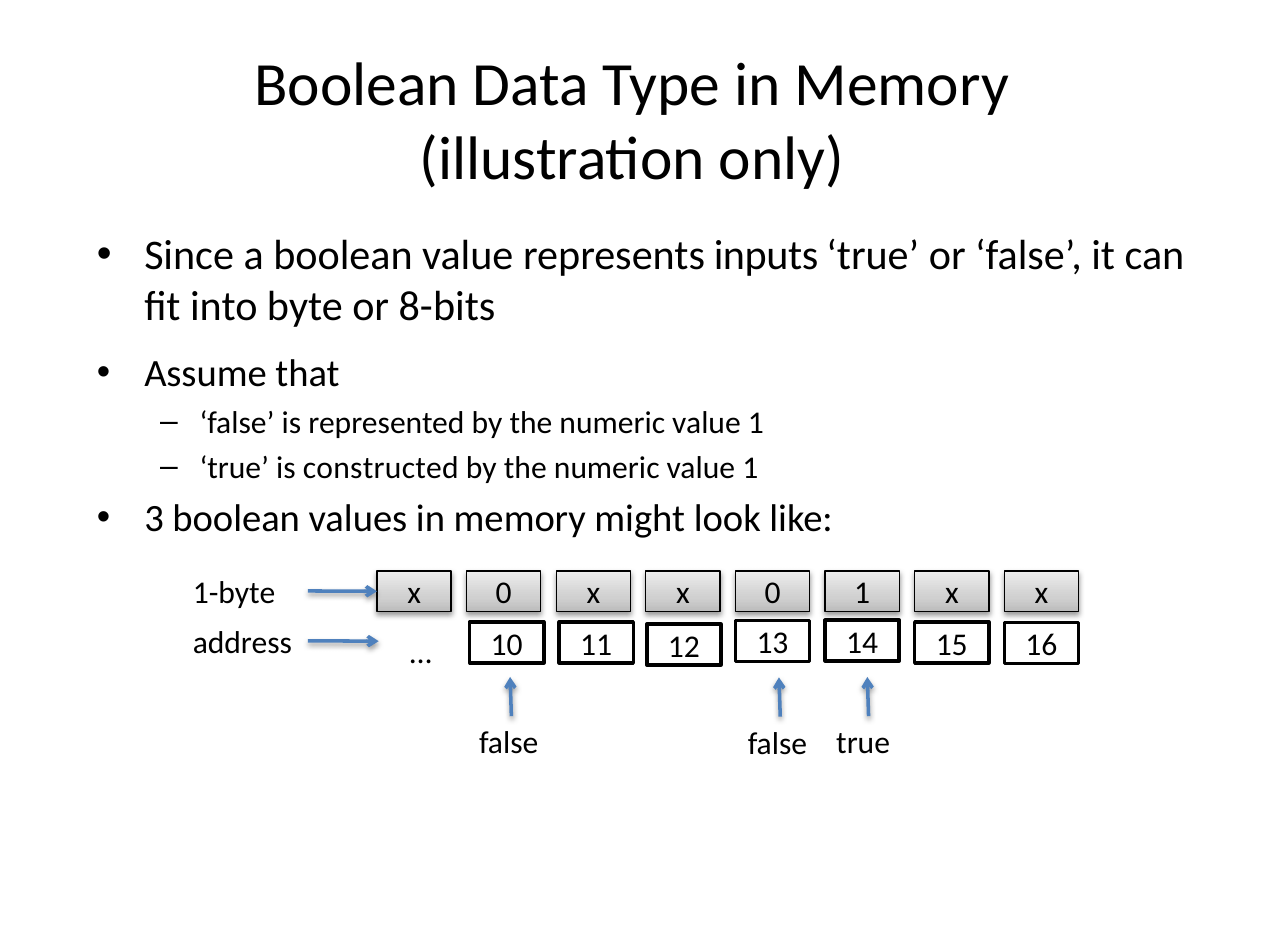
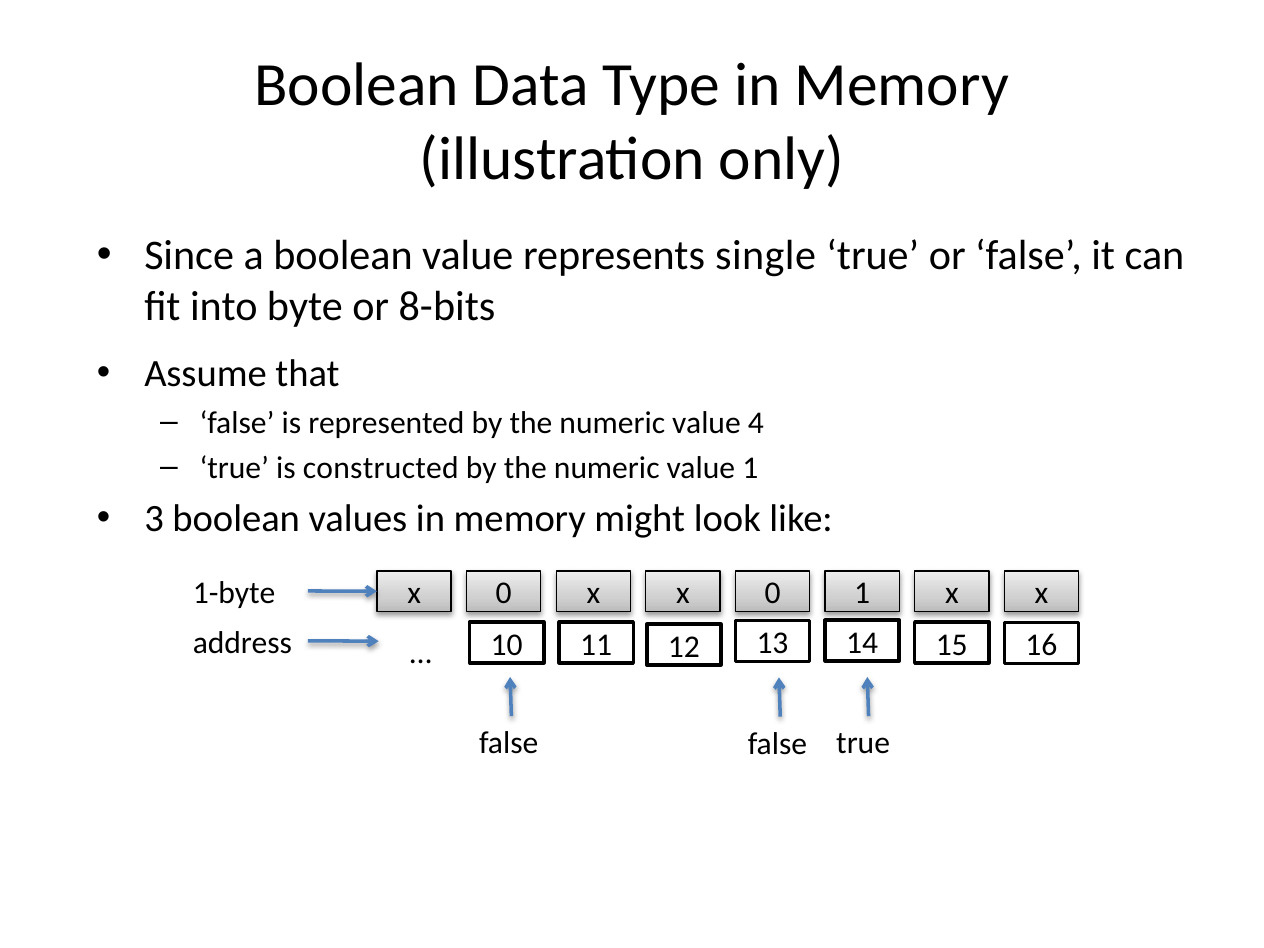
inputs: inputs -> single (766, 256)
1: 1 -> 4 (756, 423)
